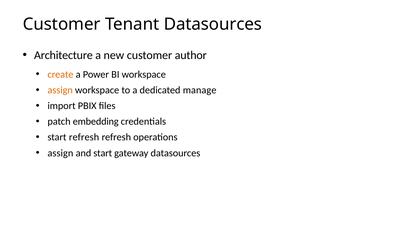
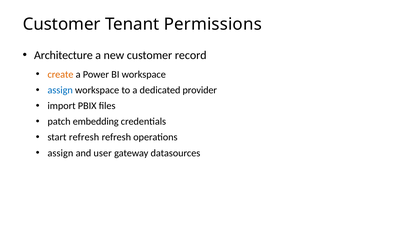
Tenant Datasources: Datasources -> Permissions (213, 24)
author: author -> record (191, 55)
assign colour: orange -> blue (60, 90)
manage: manage -> provider (200, 90)
and start: start -> user (103, 153)
